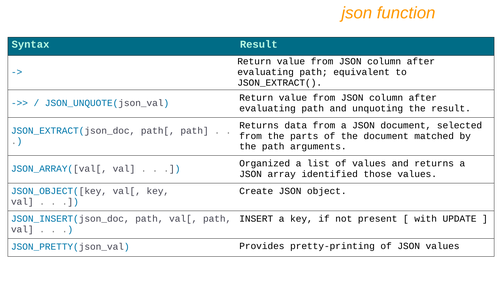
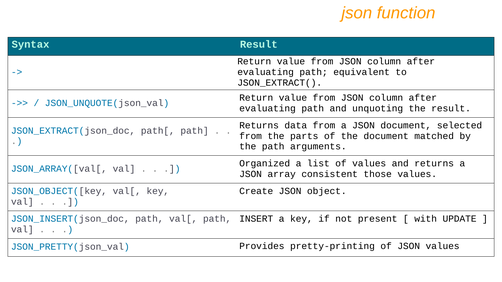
identified: identified -> consistent (330, 174)
